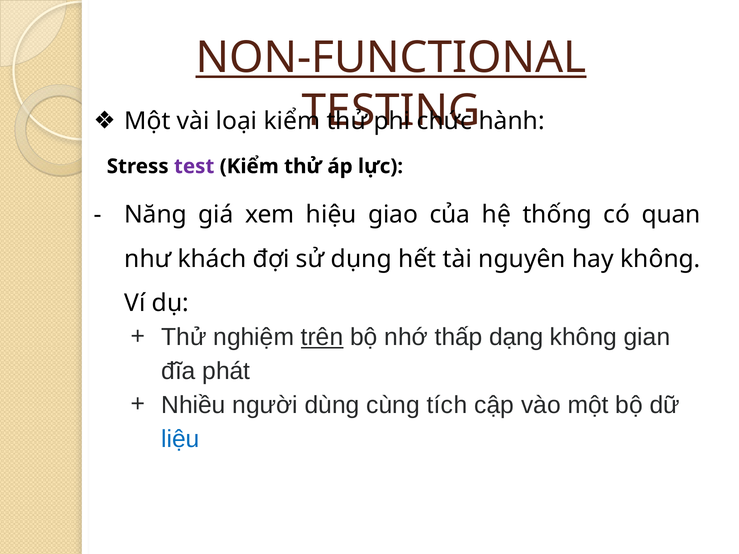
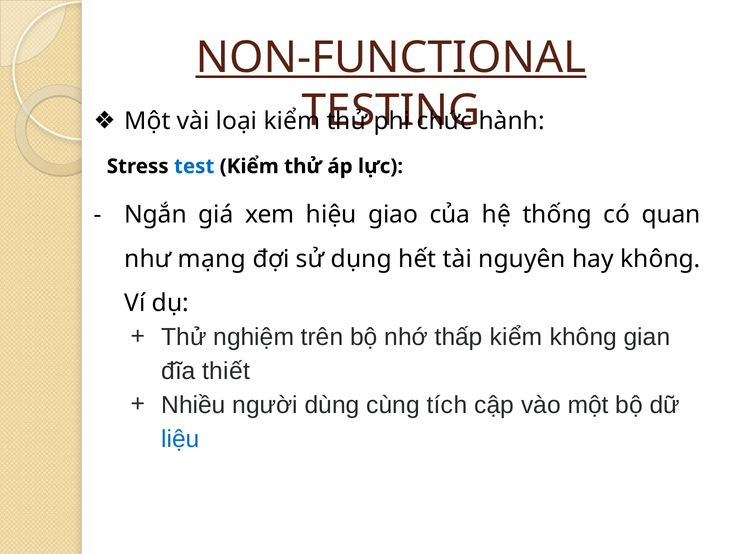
test colour: purple -> blue (194, 166)
Năng: Năng -> Ngắn (156, 215)
khách: khách -> mạng (212, 259)
trên underline: present -> none (322, 337)
thấp dạng: dạng -> kiểm (516, 337)
phát: phát -> thiết (226, 371)
